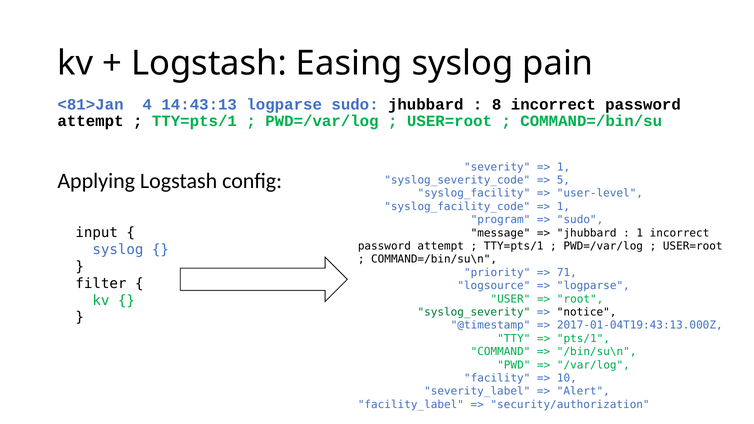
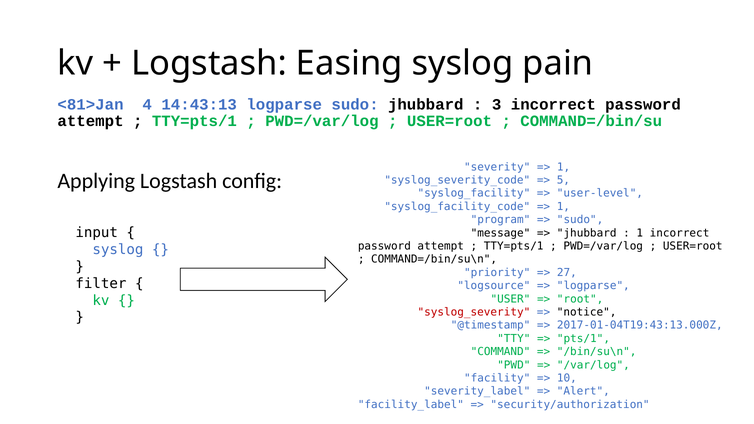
8: 8 -> 3 (497, 104)
71: 71 -> 27 (567, 273)
syslog_severity colour: green -> red (474, 312)
